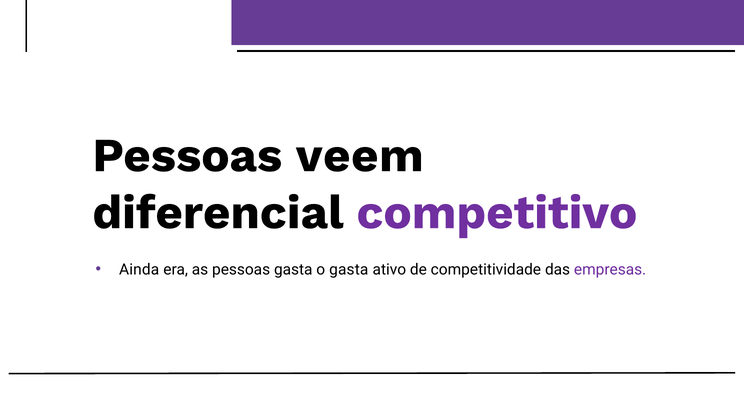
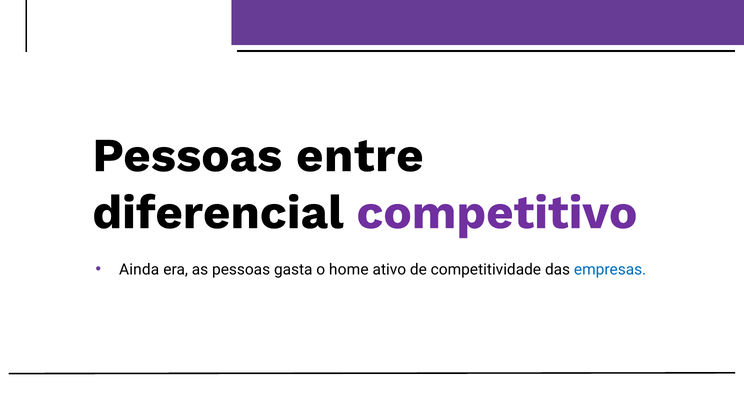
veem: veem -> entre (360, 156)
o gasta: gasta -> home (349, 270)
empresas colour: purple -> blue (610, 270)
